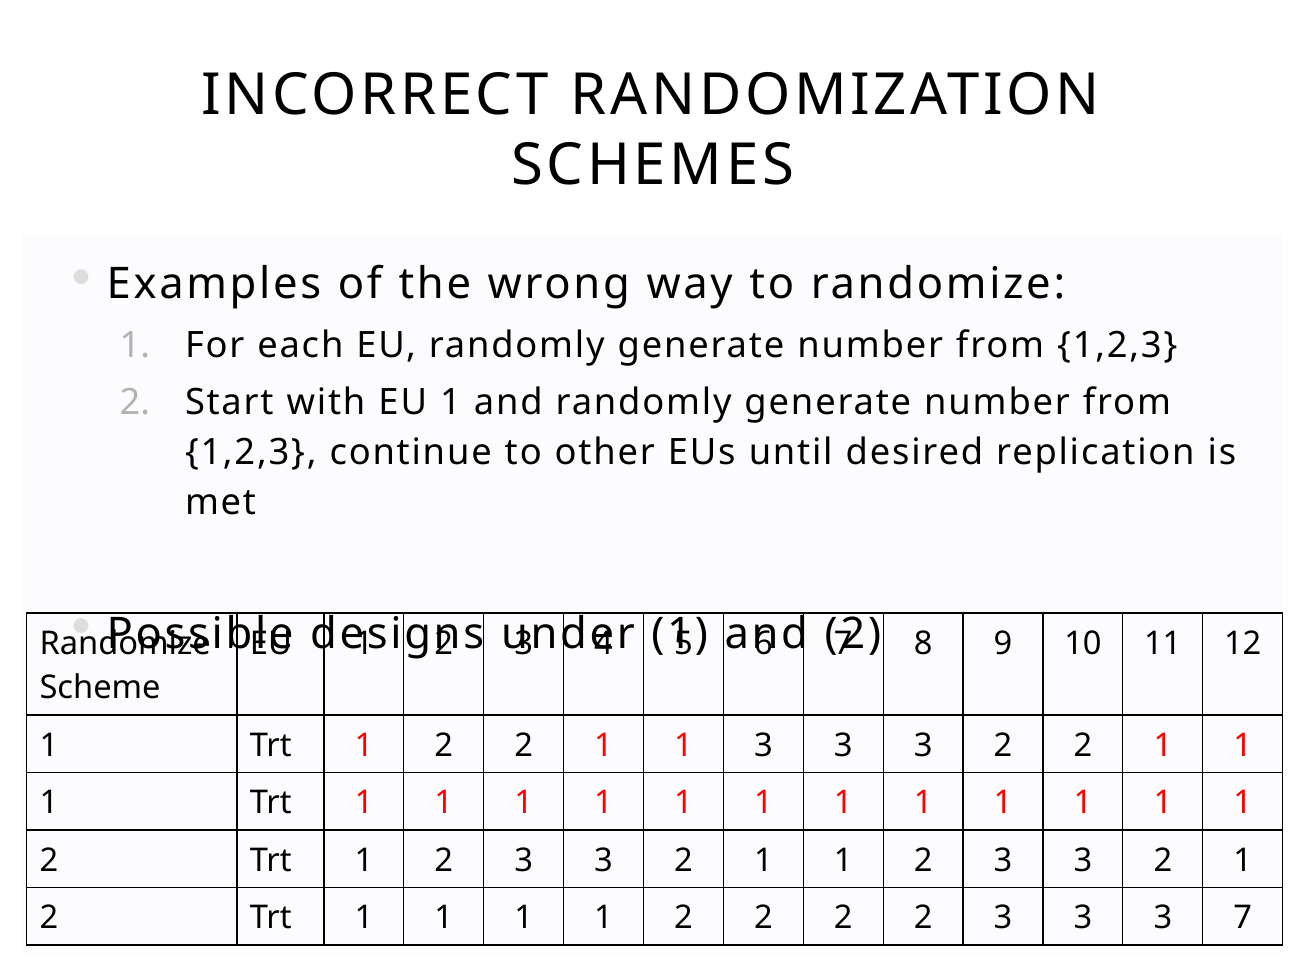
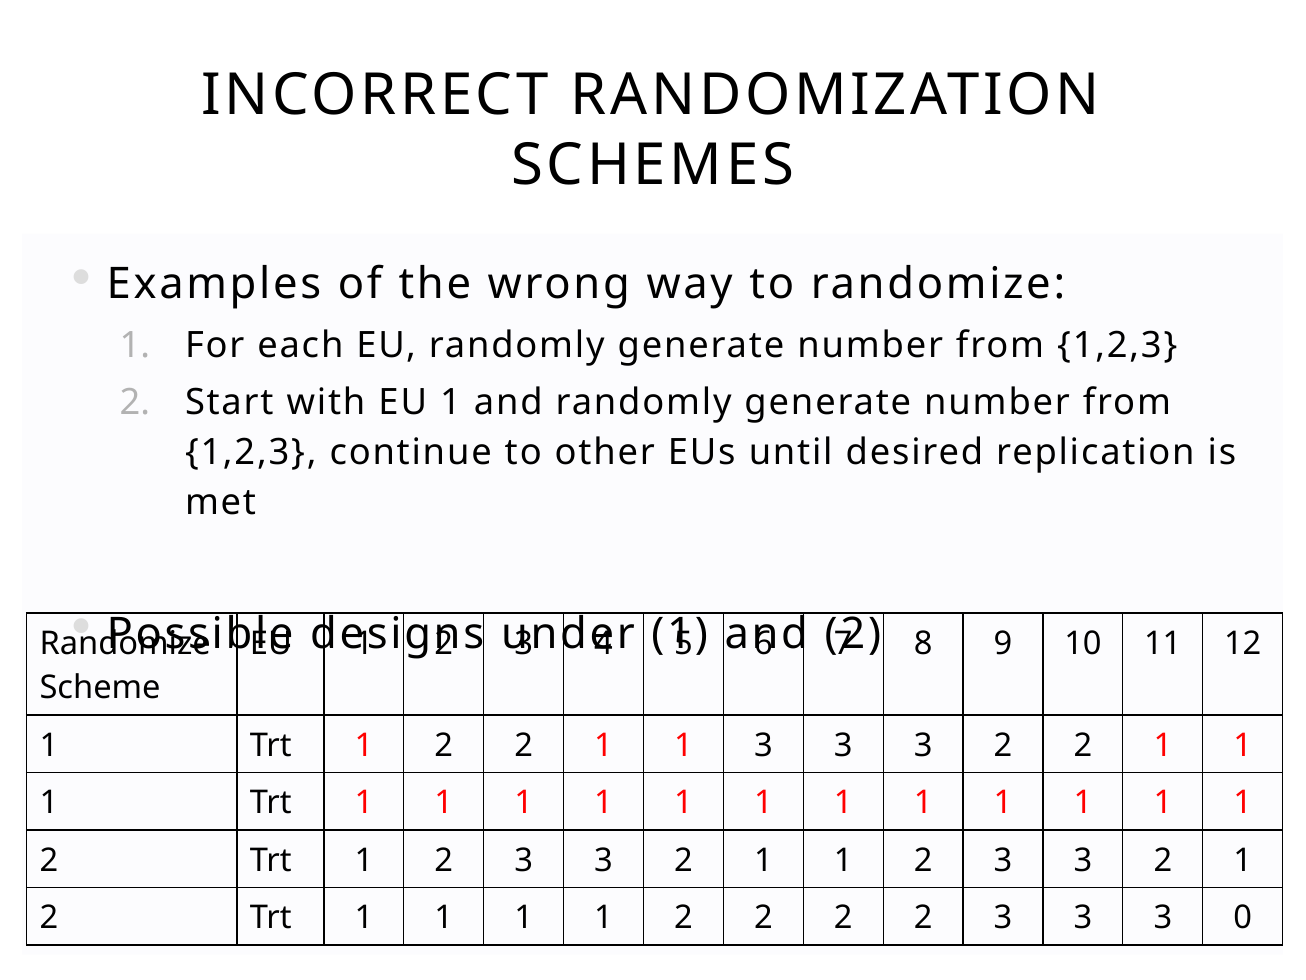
3 7: 7 -> 0 (1243, 918)
